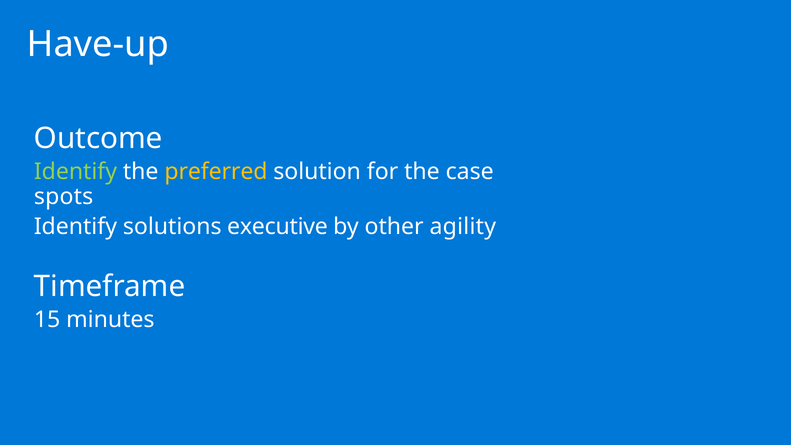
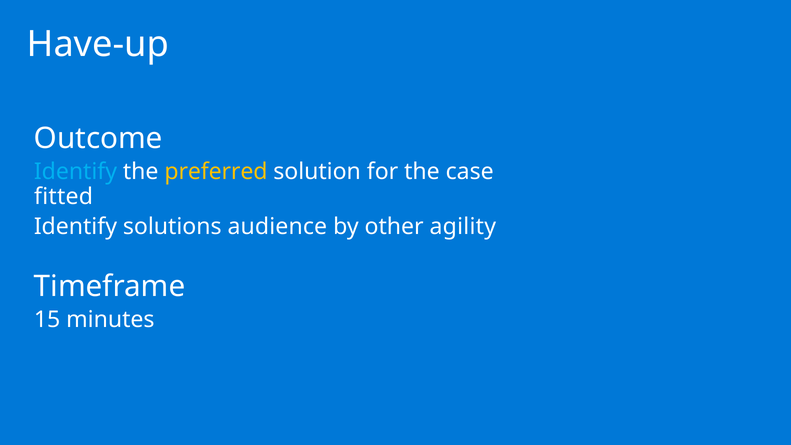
Identify colour: light green -> light blue (75, 172)
spots: spots -> fitted (64, 197)
executive: executive -> audience (277, 227)
